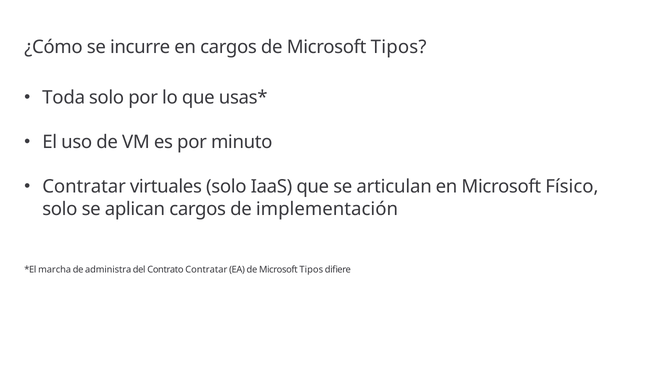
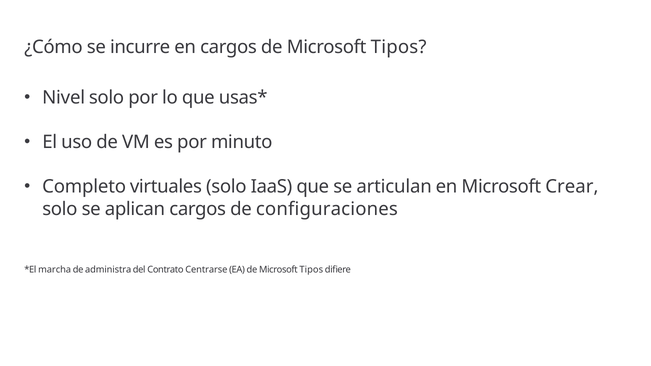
Toda: Toda -> Nivel (64, 98)
Contratar: Contratar -> Completo (84, 187)
Físico: Físico -> Crear (572, 187)
implementación: implementación -> configuraciones (327, 209)
Contrato Contratar: Contratar -> Centrarse (206, 270)
